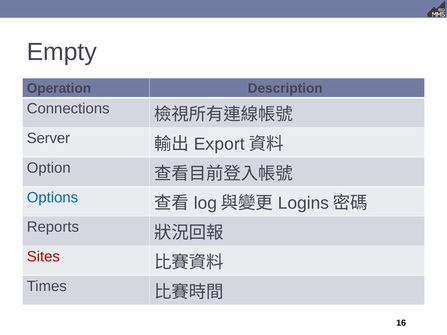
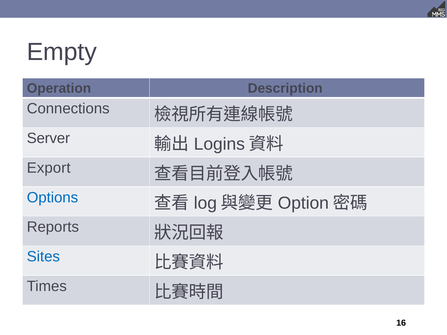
Export: Export -> Logins (219, 144)
Option: Option -> Export (49, 168)
Logins: Logins -> Option (303, 203)
Sites colour: red -> blue (43, 257)
